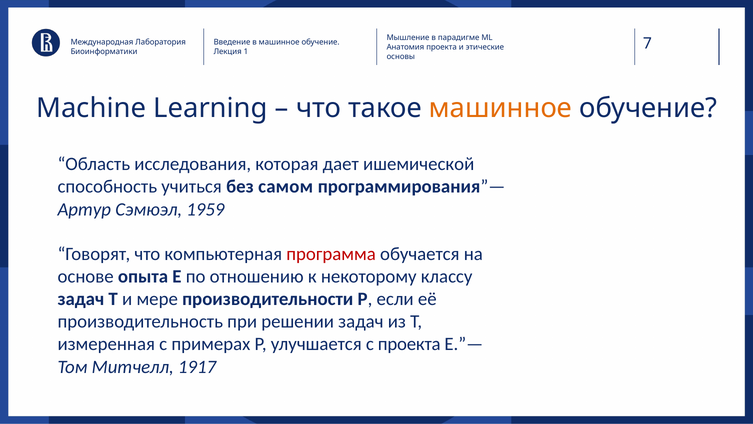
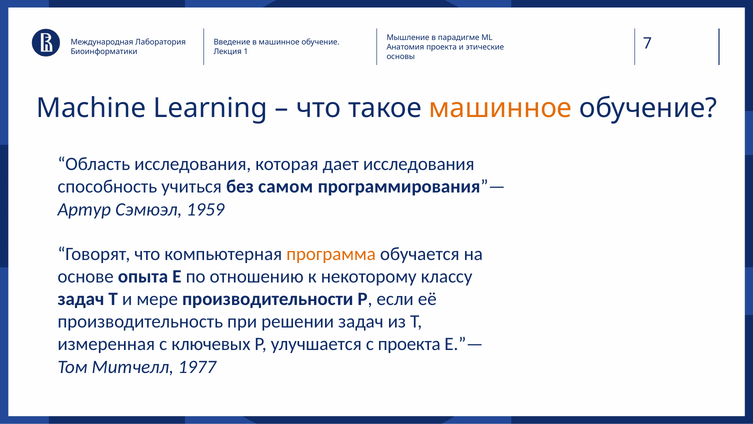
дает ишемической: ишемической -> исследования (419, 164)
программа colour: red -> orange (331, 254)
примерах: примерах -> ключевых (211, 344)
1917: 1917 -> 1977 (197, 366)
